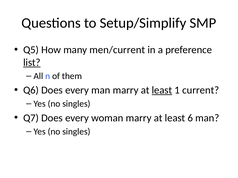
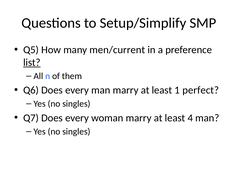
least underline: present -> none (162, 90)
current: current -> perfect (201, 90)
6: 6 -> 4 (190, 118)
